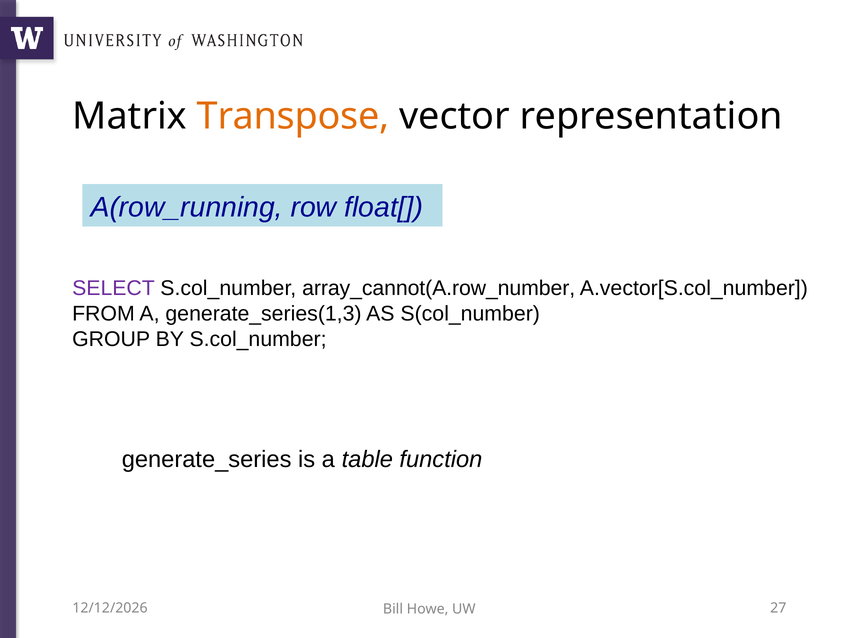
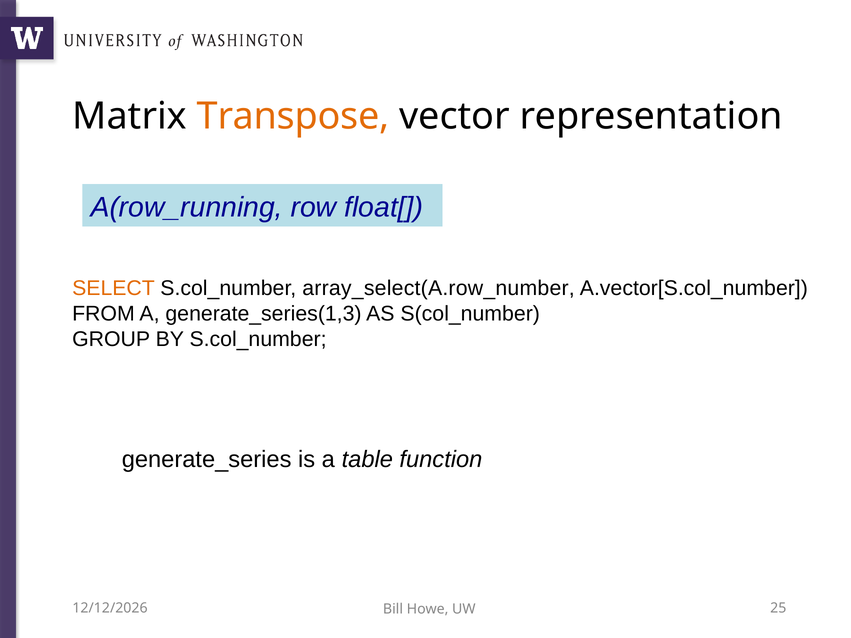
SELECT colour: purple -> orange (114, 288)
array_cannot(A.row_number: array_cannot(A.row_number -> array_select(A.row_number (439, 288)
27: 27 -> 25 (778, 608)
